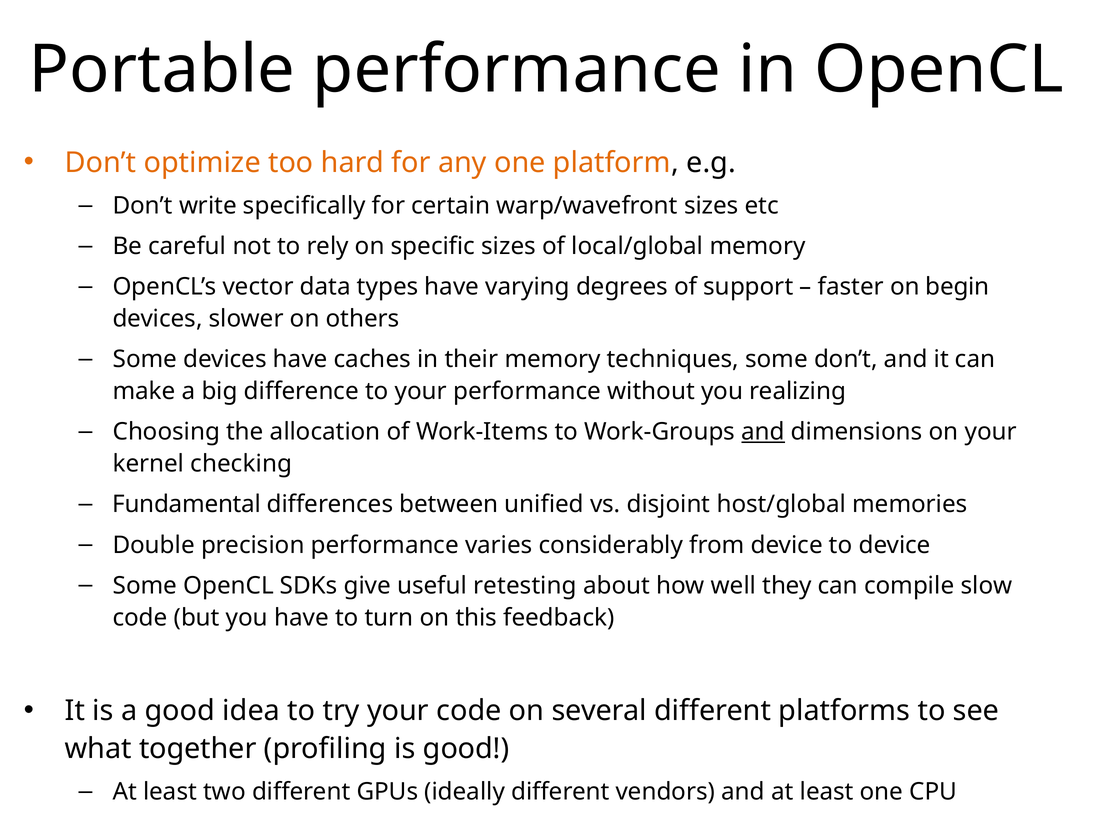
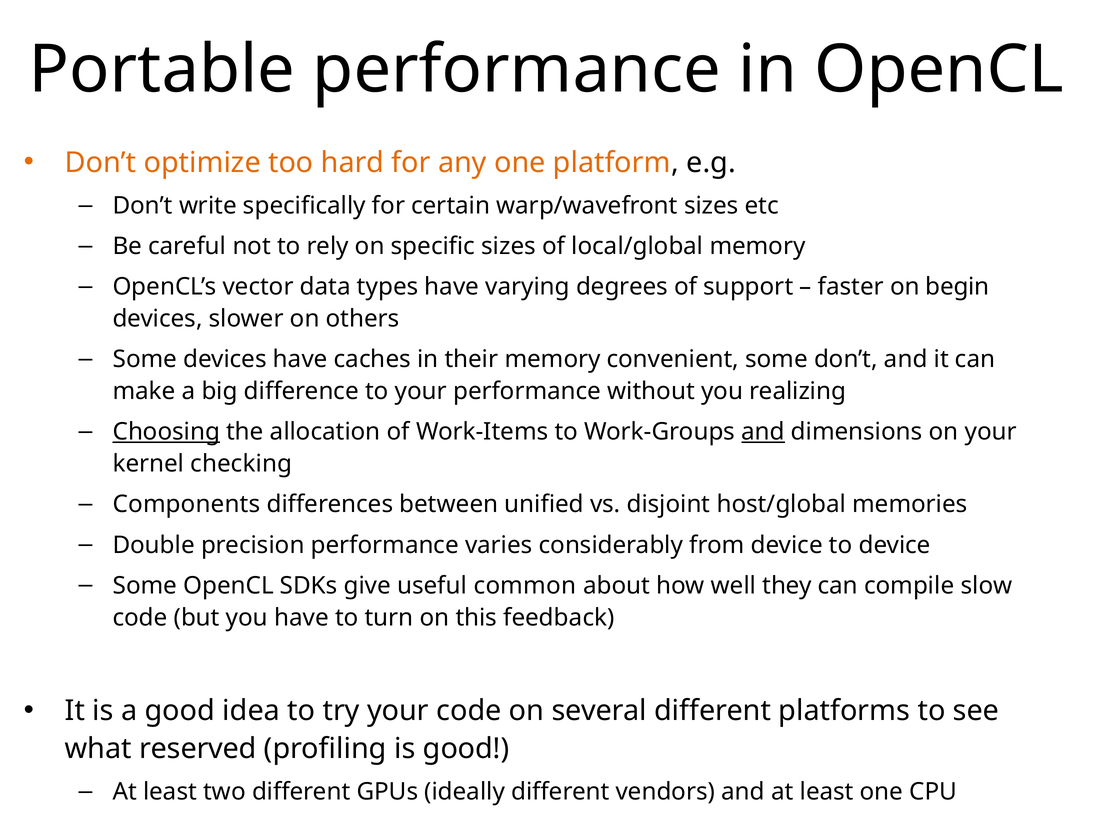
techniques: techniques -> convenient (673, 360)
Choosing underline: none -> present (166, 432)
Fundamental: Fundamental -> Components (187, 505)
retesting: retesting -> common (525, 586)
together: together -> reserved (198, 749)
